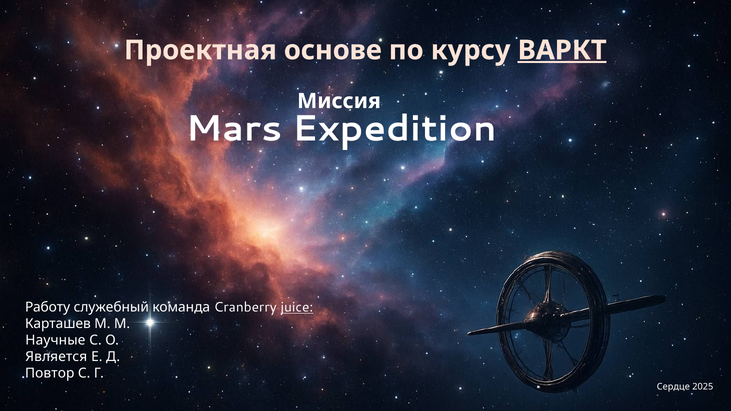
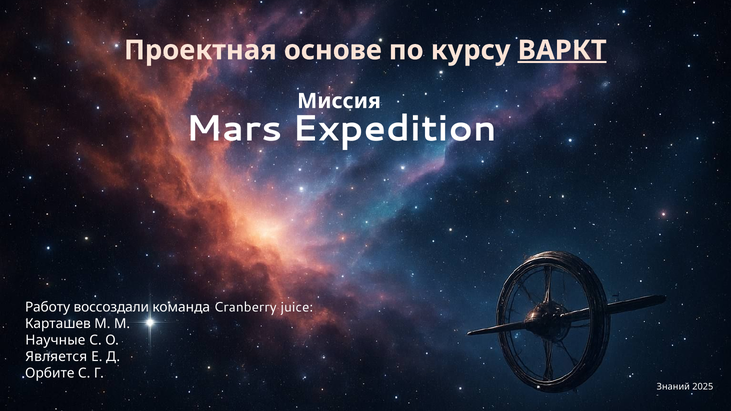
служебный: служебный -> воссоздали (111, 308)
juice underline: present -> none (297, 308)
Повтор: Повтор -> Орбите (50, 373)
Сердце: Сердце -> Знаний (673, 387)
